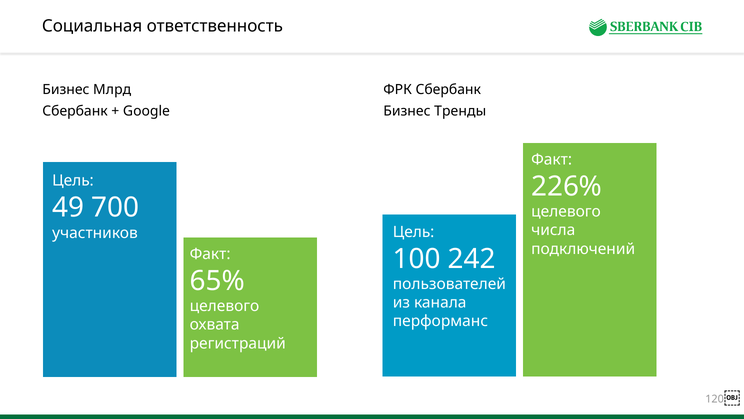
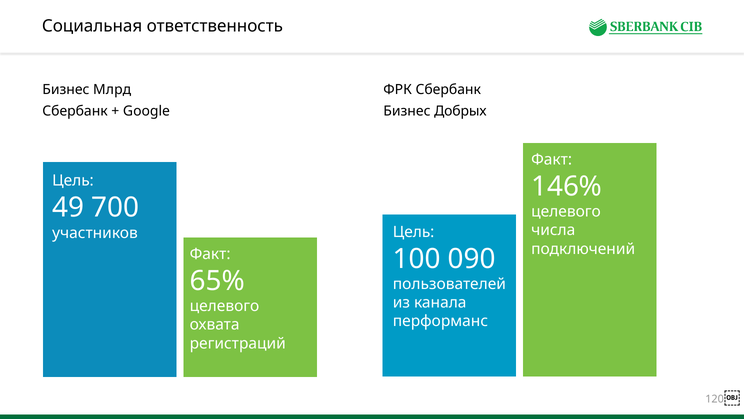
Тренды: Тренды -> Добрых (460, 111)
226%: 226% -> 146% (567, 186)
242: 242 -> 090 (472, 259)
